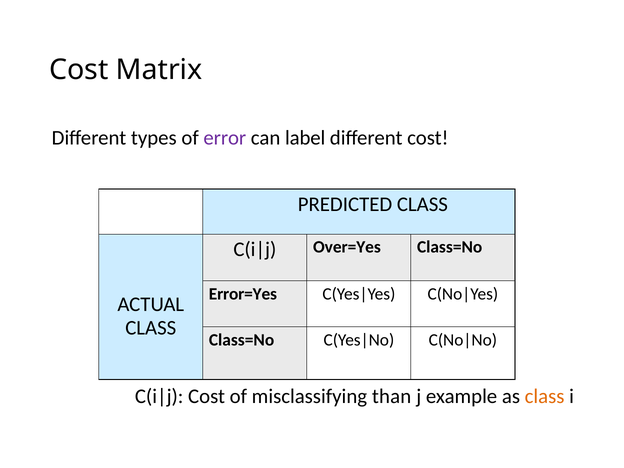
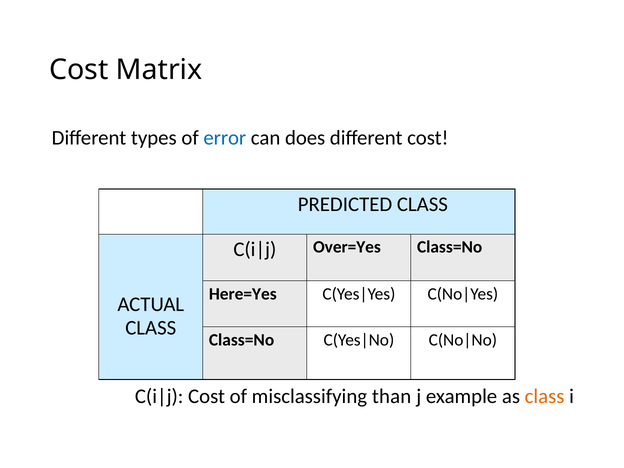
error colour: purple -> blue (225, 138)
label: label -> does (305, 138)
Error=Yes: Error=Yes -> Here=Yes (243, 294)
